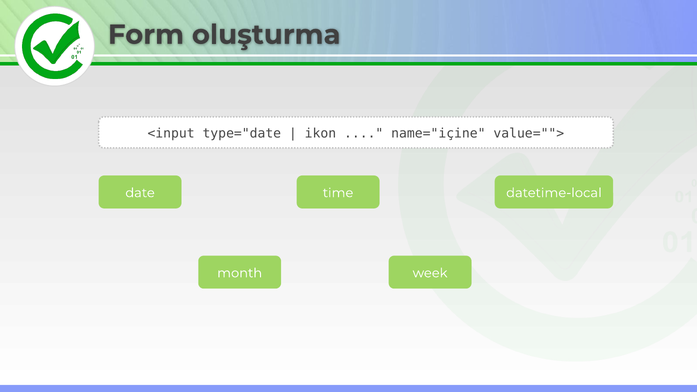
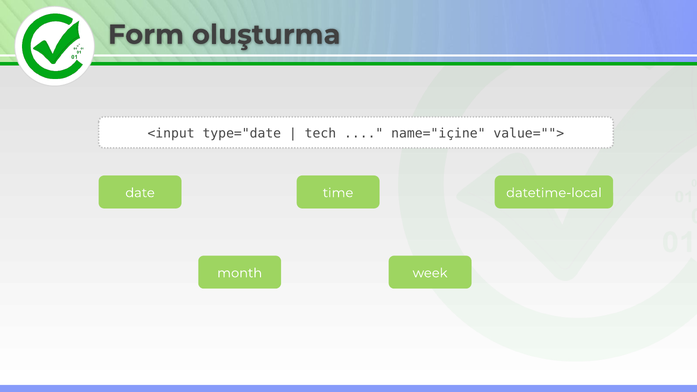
ikon: ikon -> tech (320, 133)
